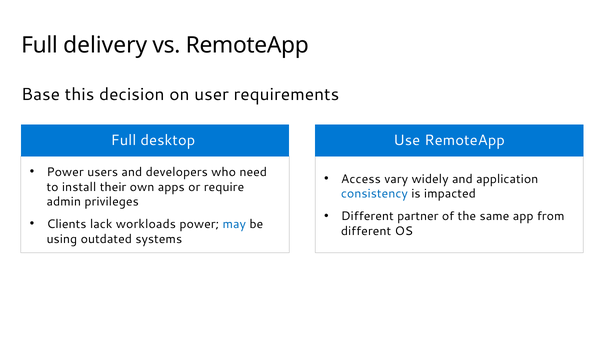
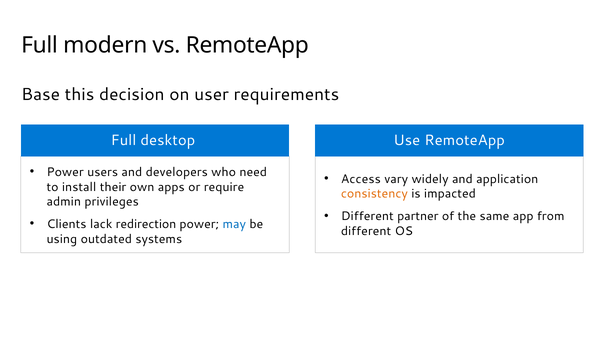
delivery: delivery -> modern (105, 45)
consistency colour: blue -> orange (374, 194)
workloads: workloads -> redirection (146, 224)
